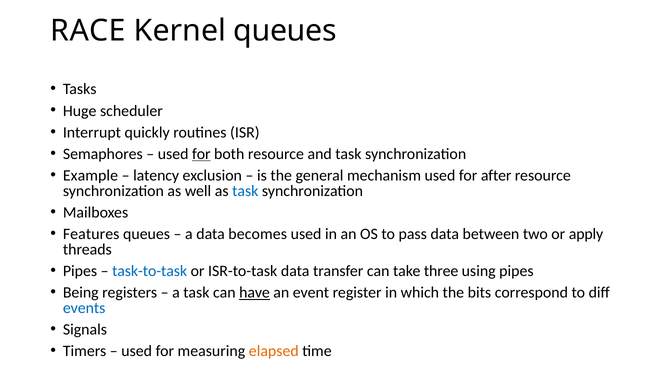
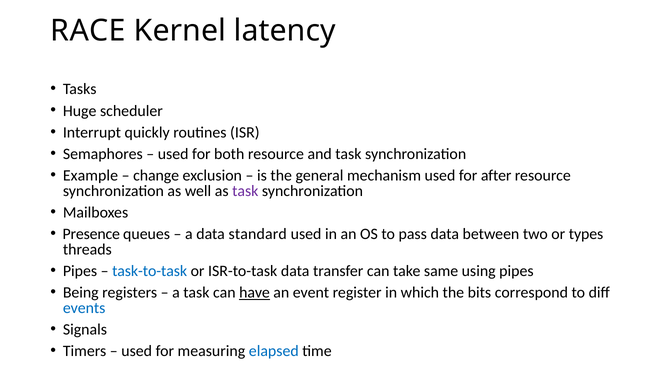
Kernel queues: queues -> latency (285, 31)
for underline: present -> none (201, 154)
latency: latency -> change (156, 176)
task colour: blue -> purple (245, 191)
Features: Features -> Presence (91, 234)
becomes: becomes -> standard (258, 234)
apply: apply -> types (586, 234)
three: three -> same (441, 271)
elapsed colour: orange -> blue (274, 352)
